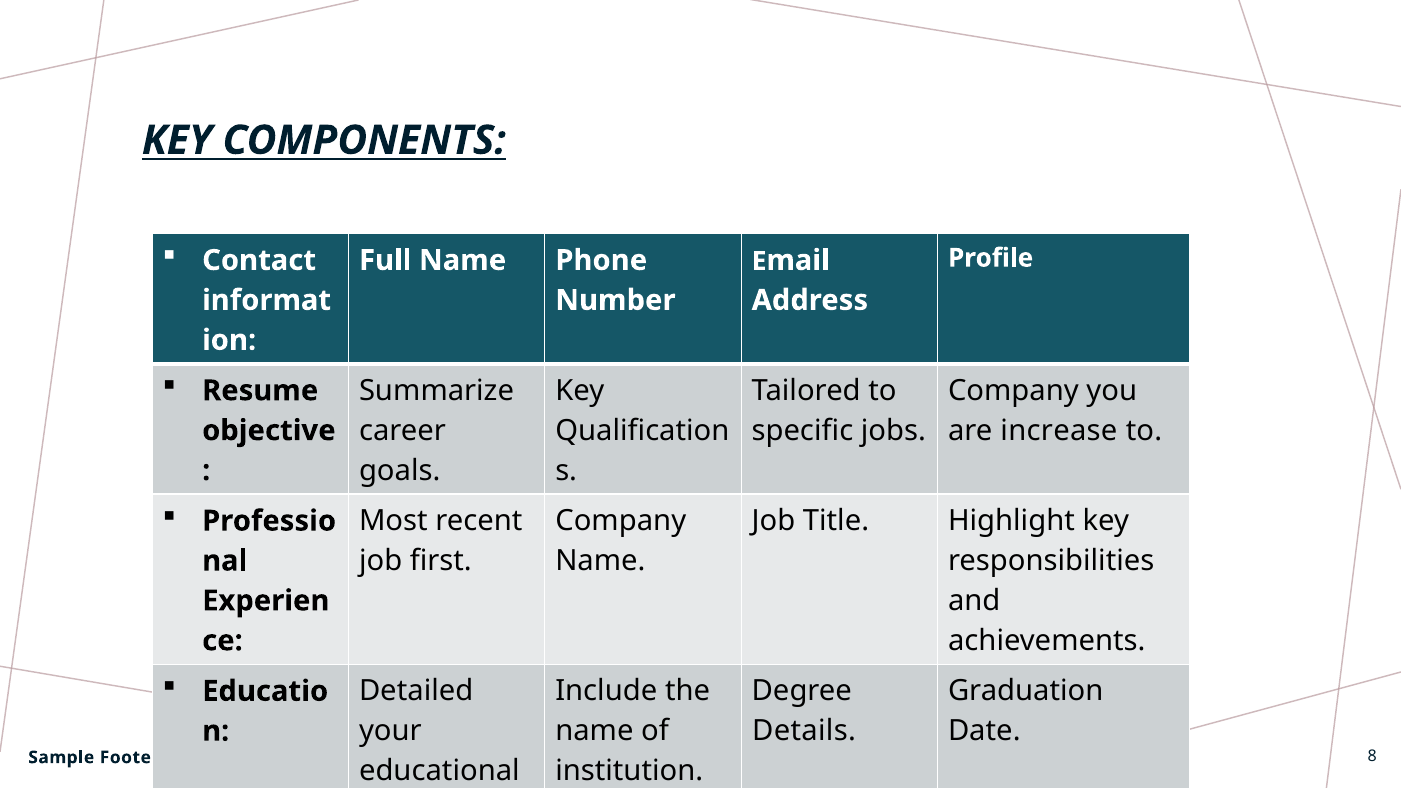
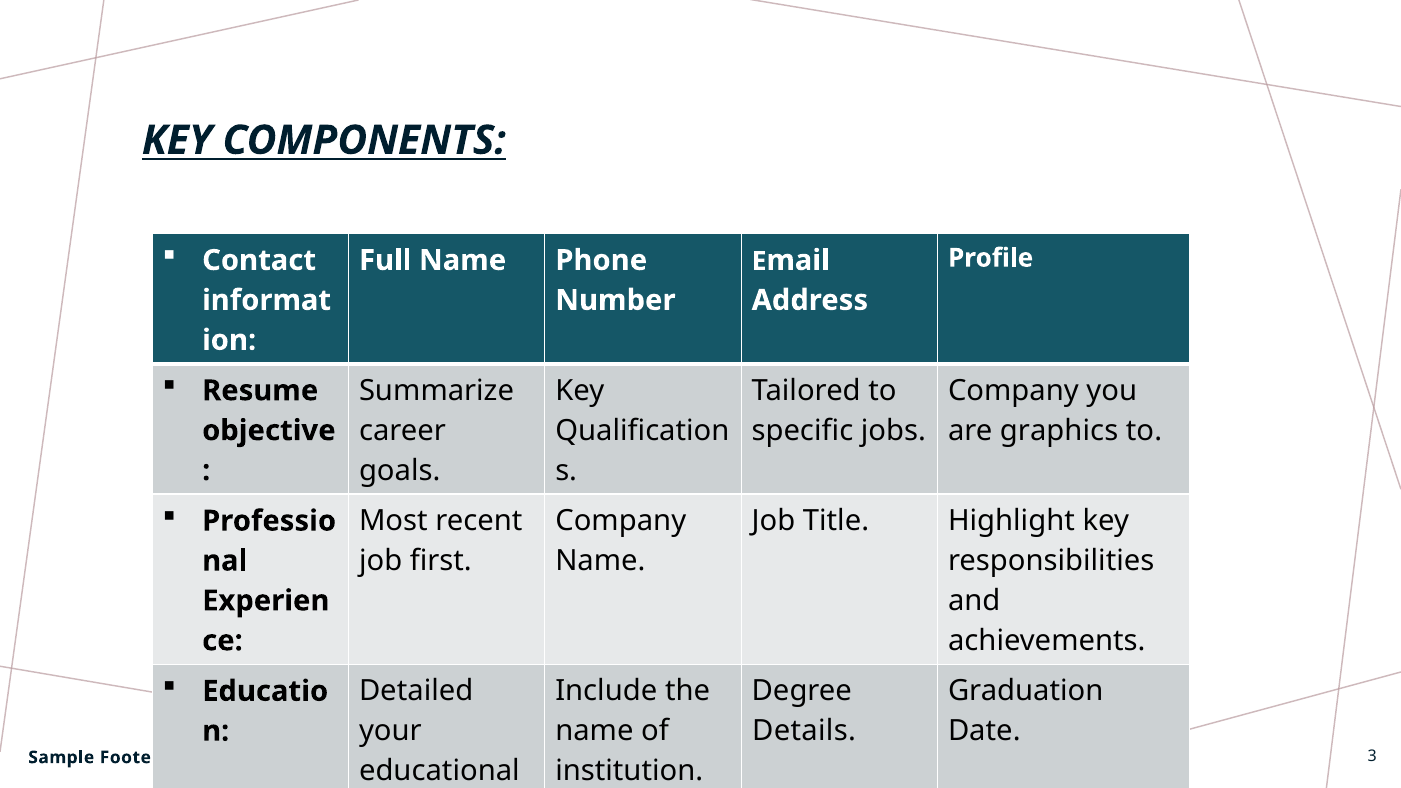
increase: increase -> graphics (1059, 431)
8: 8 -> 3 (1372, 756)
